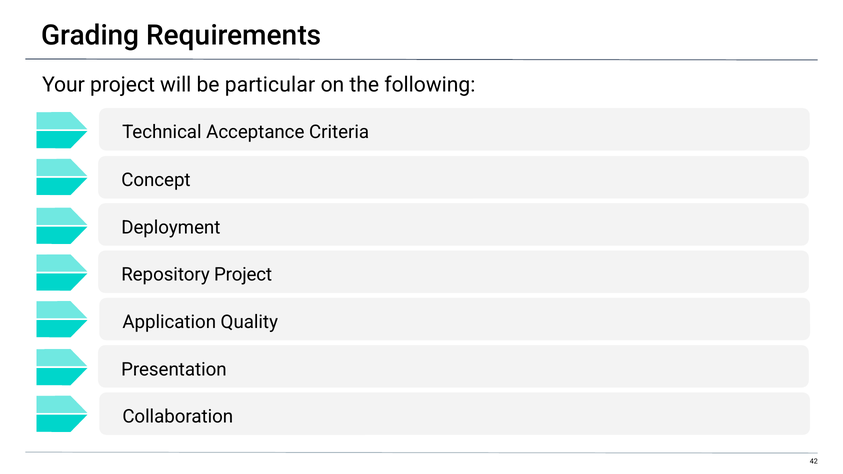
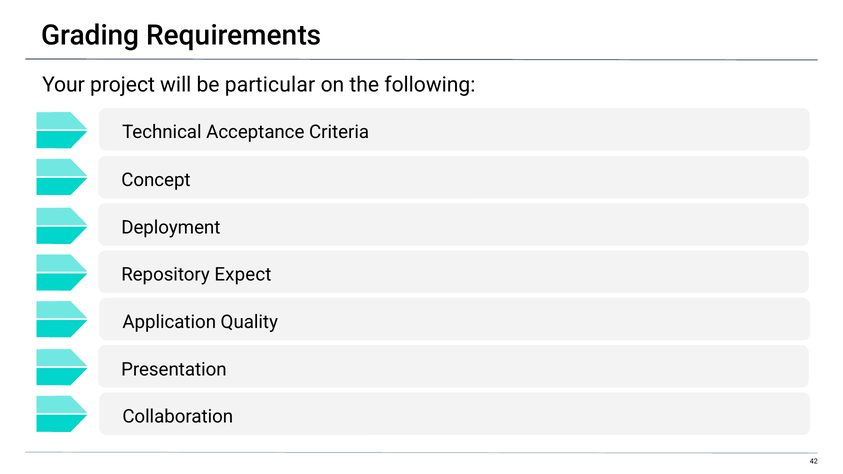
Repository Project: Project -> Expect (243, 275)
